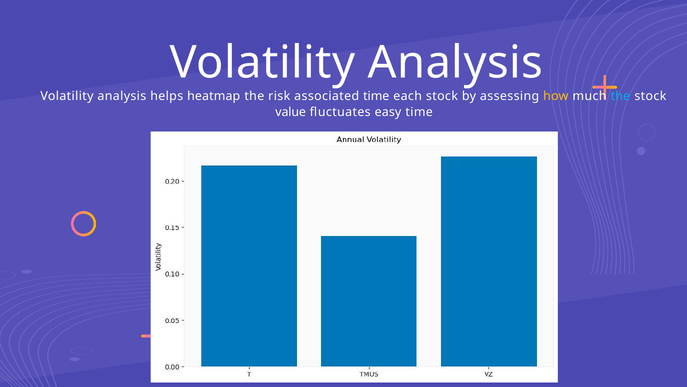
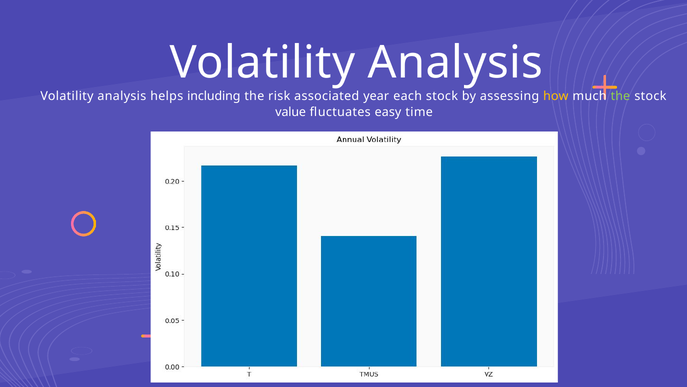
heatmap: heatmap -> including (214, 96)
associated time: time -> year (376, 96)
the colour: light blue -> light green (620, 96)
